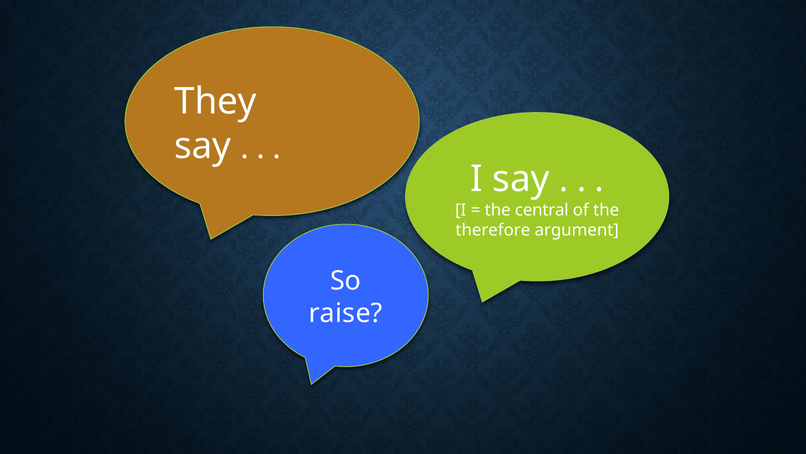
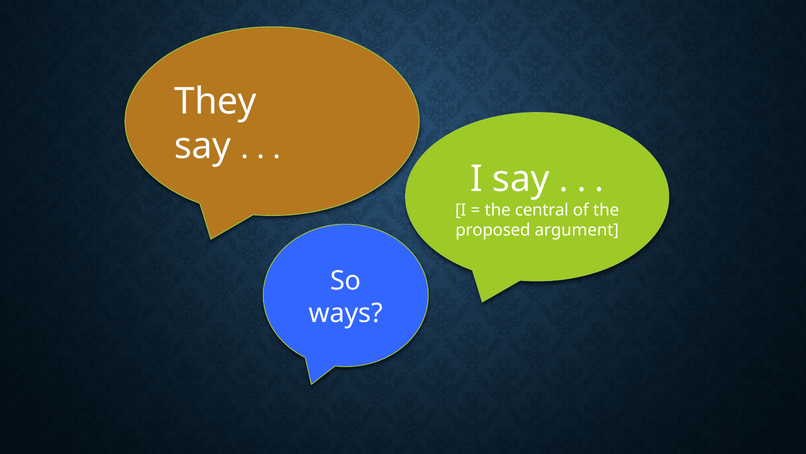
therefore: therefore -> proposed (493, 230)
raise: raise -> ways (346, 313)
